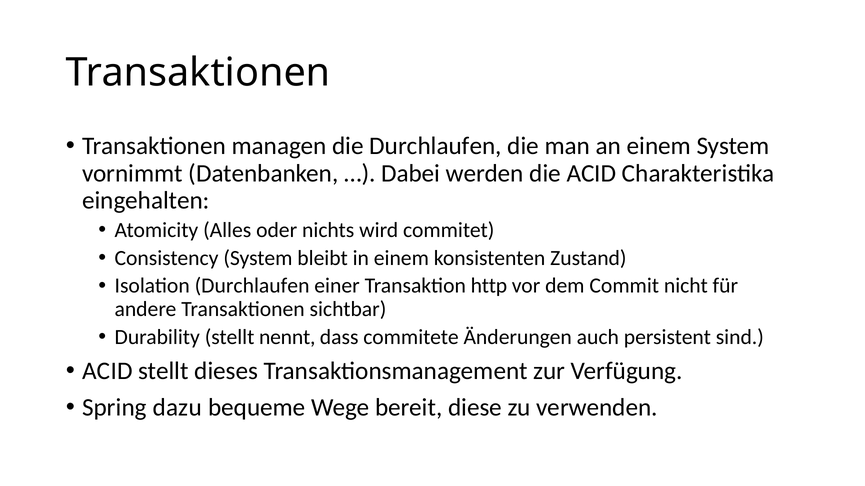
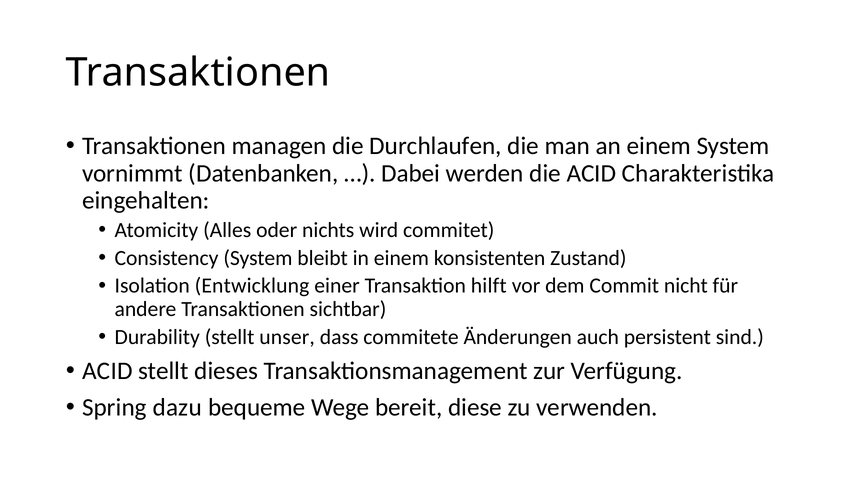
Isolation Durchlaufen: Durchlaufen -> Entwicklung (252, 286)
http: http -> hilft (489, 286)
nennt: nennt -> unser (287, 337)
